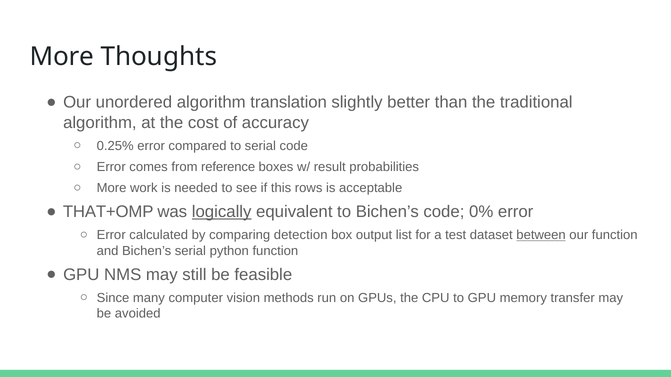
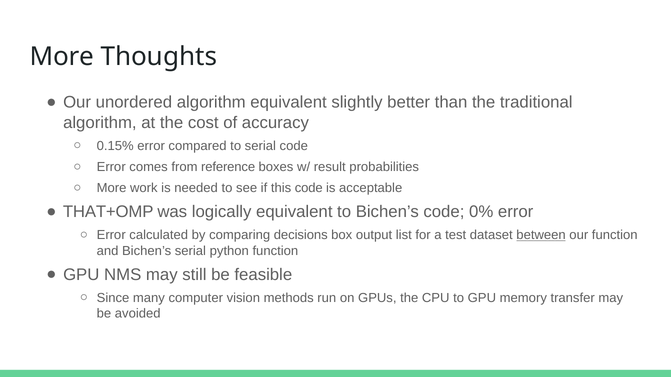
algorithm translation: translation -> equivalent (289, 103)
0.25%: 0.25% -> 0.15% (115, 146)
this rows: rows -> code (309, 188)
logically underline: present -> none (222, 212)
detection: detection -> decisions (301, 235)
